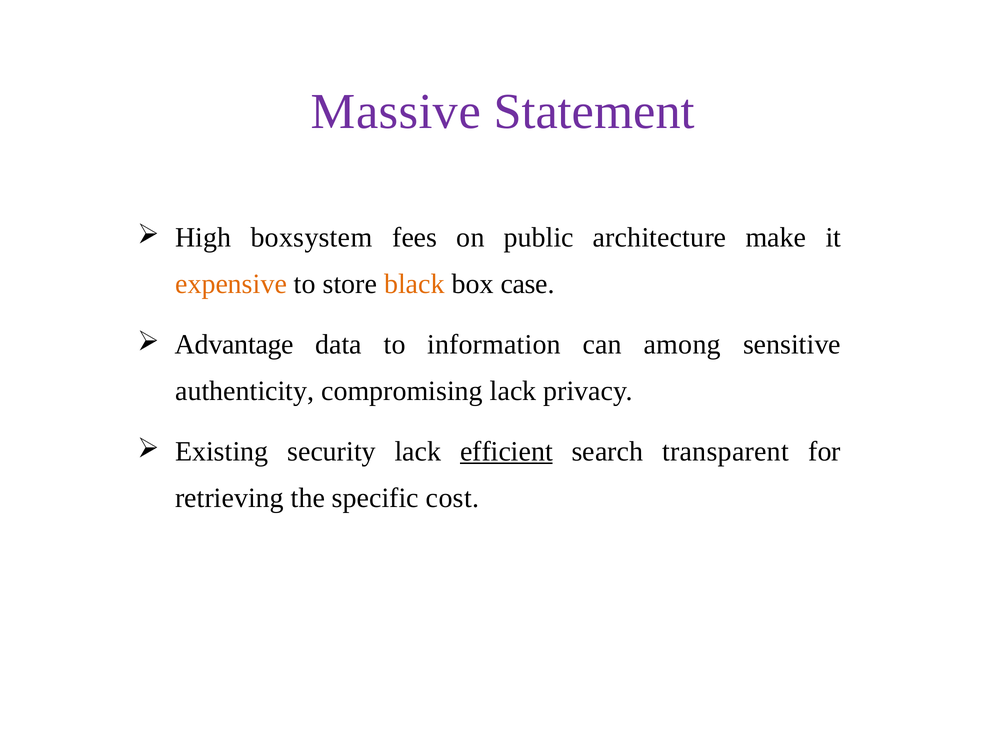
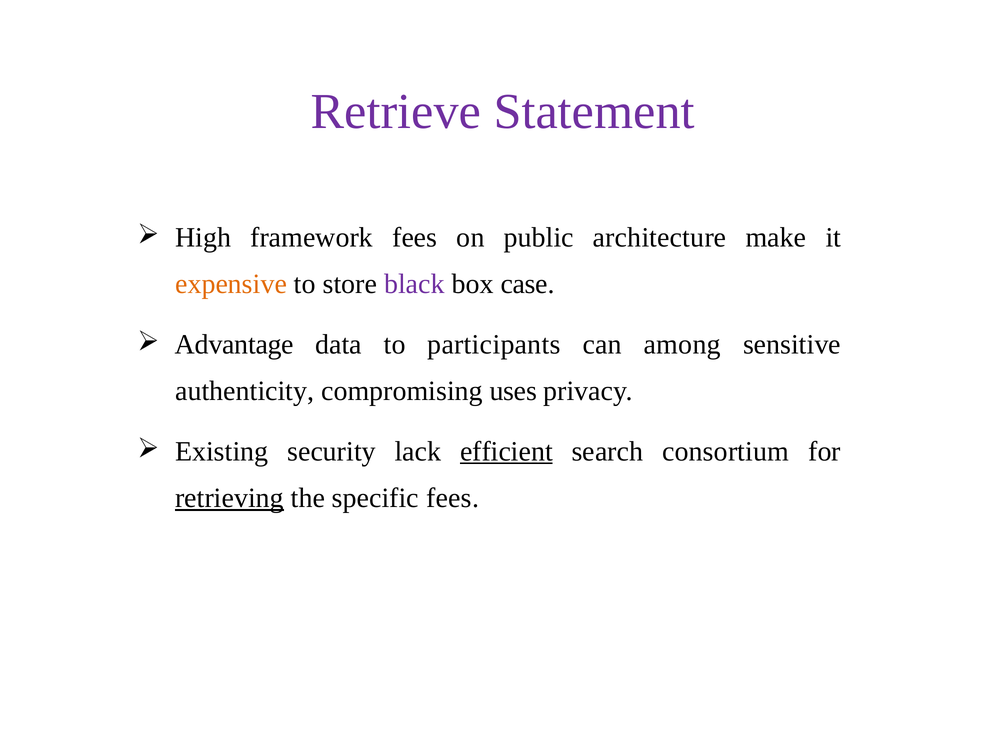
Massive: Massive -> Retrieve (396, 111)
boxsystem: boxsystem -> framework (312, 237)
black colour: orange -> purple (414, 284)
information: information -> participants (494, 344)
compromising lack: lack -> uses (513, 391)
transparent: transparent -> consortium (726, 451)
retrieving underline: none -> present (230, 498)
specific cost: cost -> fees (453, 498)
